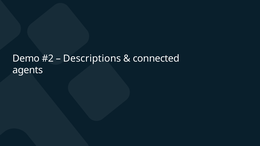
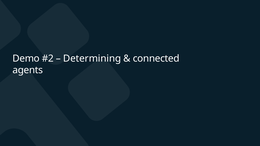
Descriptions: Descriptions -> Determining (92, 58)
